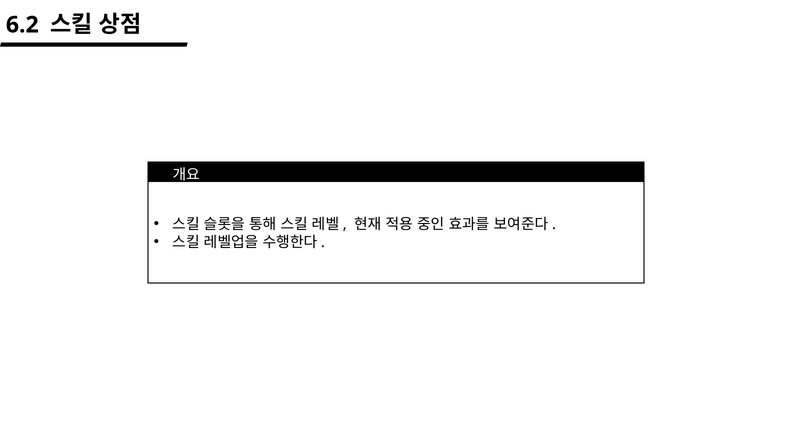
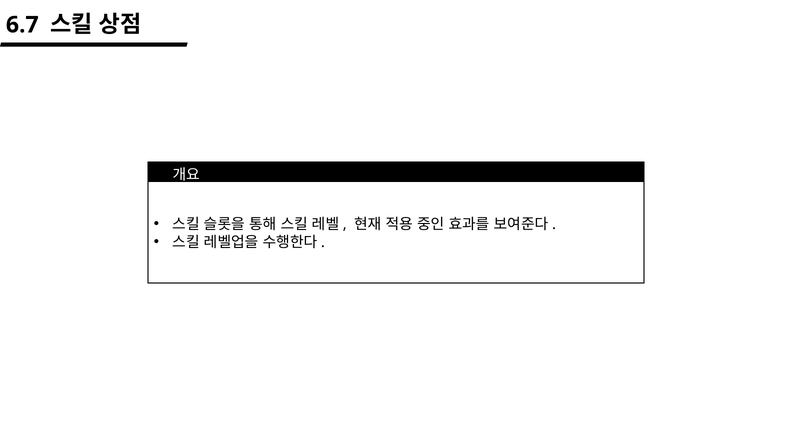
6.2: 6.2 -> 6.7 (22, 25)
